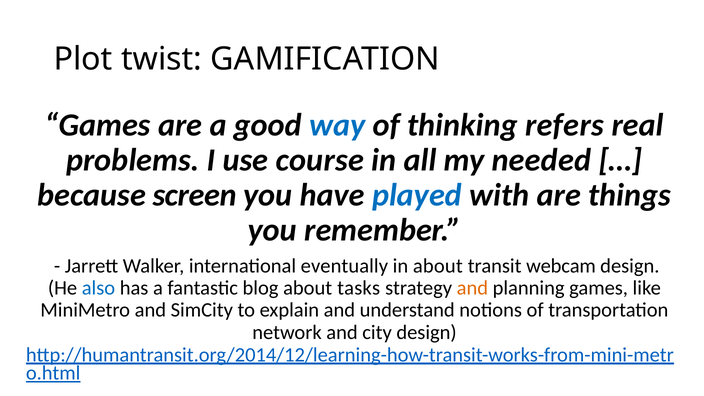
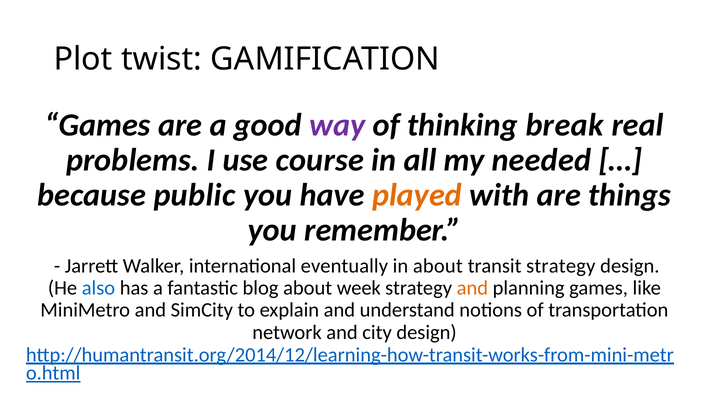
way colour: blue -> purple (337, 125)
refers: refers -> break (565, 125)
screen: screen -> public (194, 195)
played colour: blue -> orange (417, 195)
transit webcam: webcam -> strategy (561, 266)
tasks: tasks -> week (359, 288)
